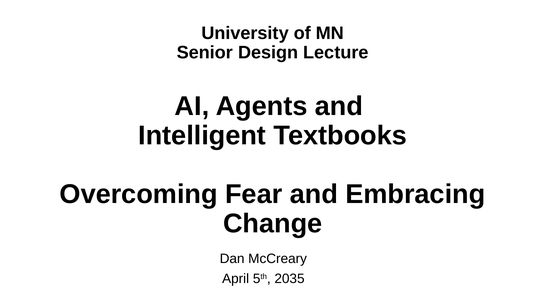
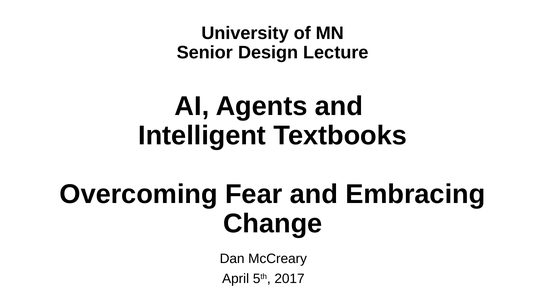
2035: 2035 -> 2017 (289, 279)
